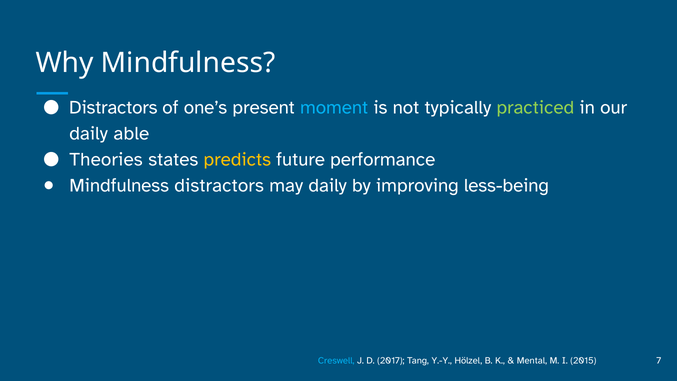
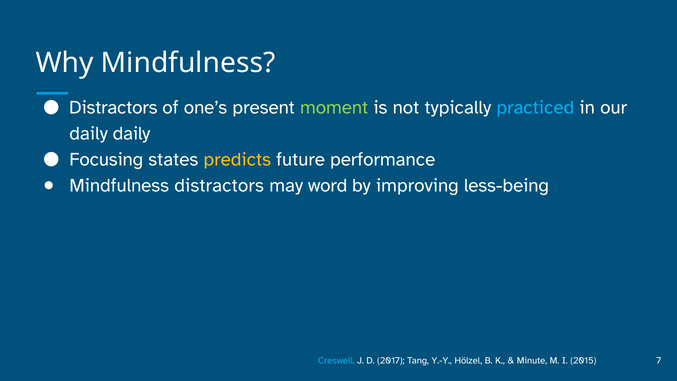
moment colour: light blue -> light green (334, 107)
practiced colour: light green -> light blue (535, 107)
daily able: able -> daily (132, 133)
Theories: Theories -> Focusing (106, 159)
may daily: daily -> word (328, 185)
Mental: Mental -> Minute (532, 360)
